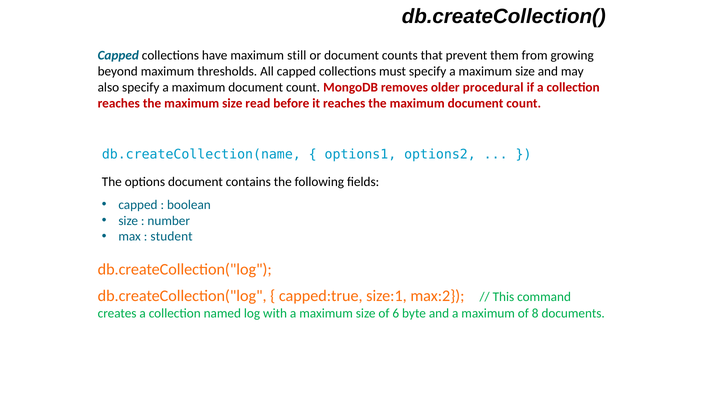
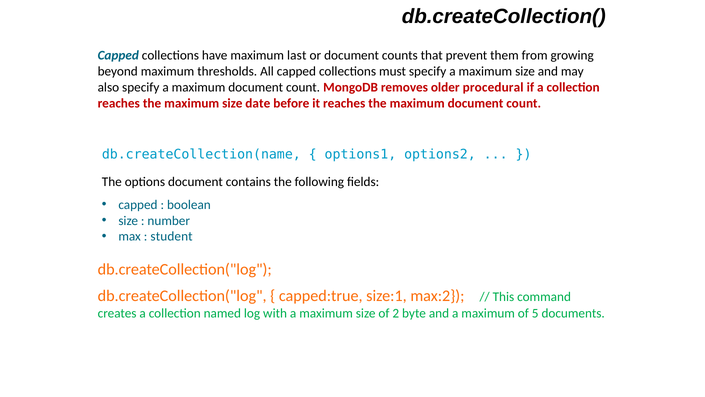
still: still -> last (297, 56)
read: read -> date (258, 103)
6: 6 -> 2 (396, 313)
8: 8 -> 5 (535, 313)
